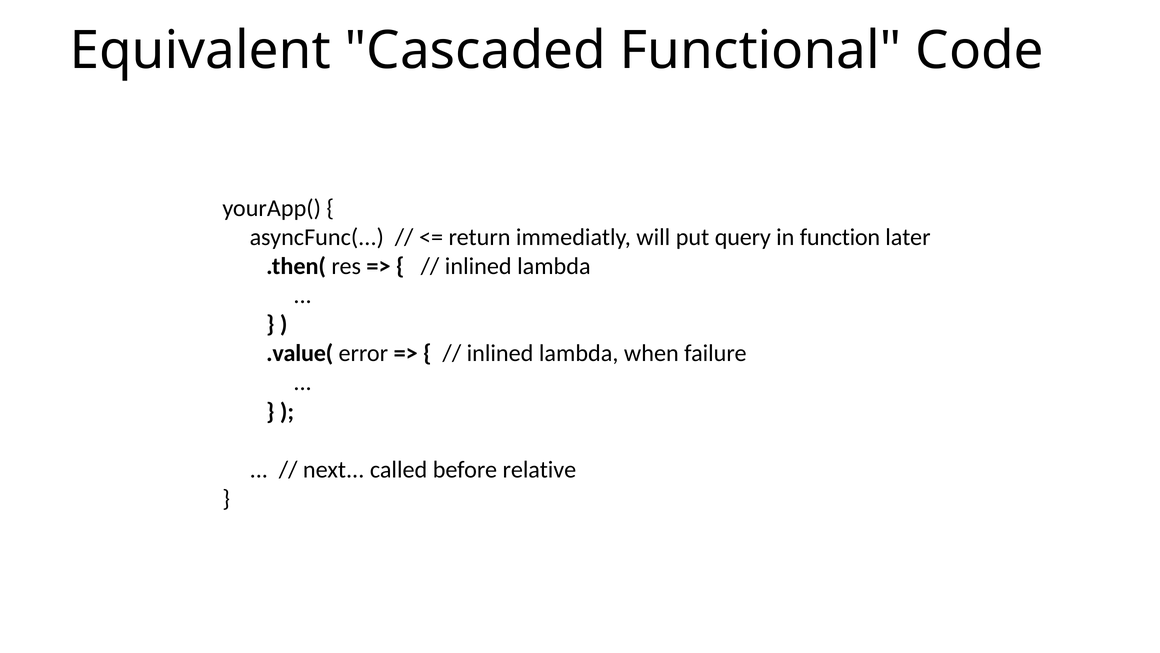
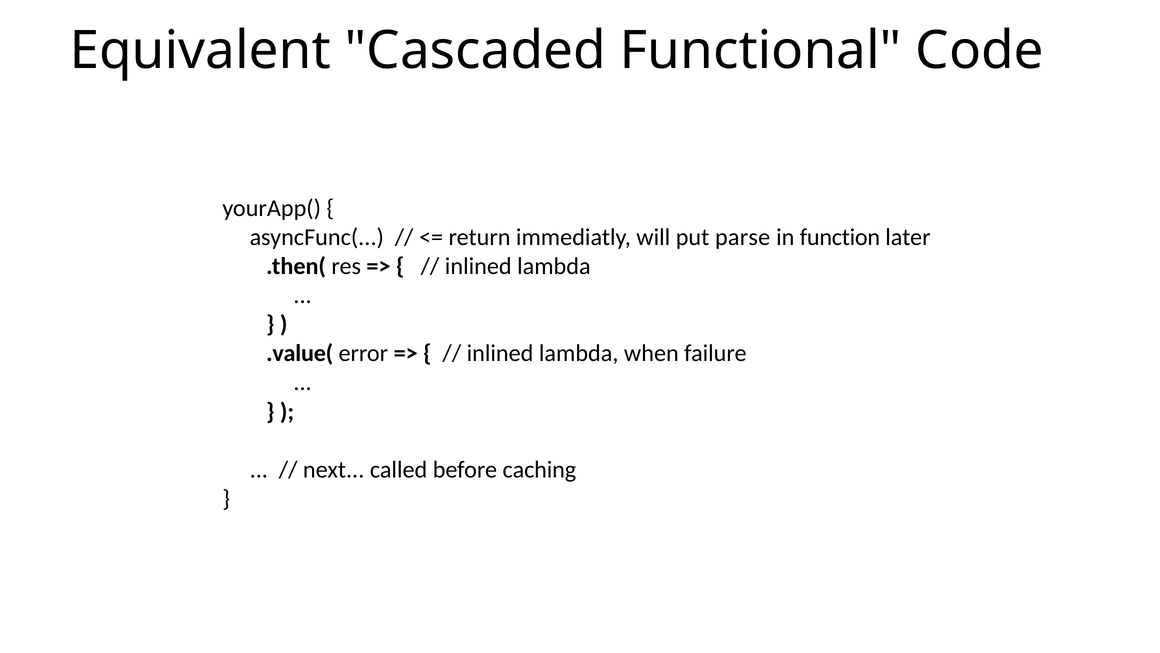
query: query -> parse (743, 237)
relative: relative -> caching (539, 469)
